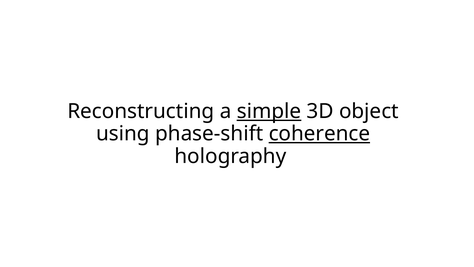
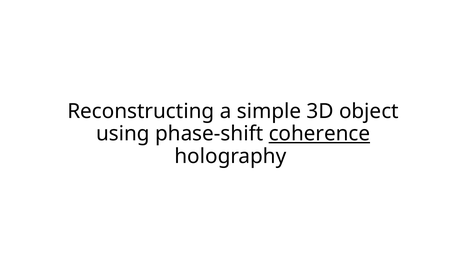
simple underline: present -> none (269, 111)
